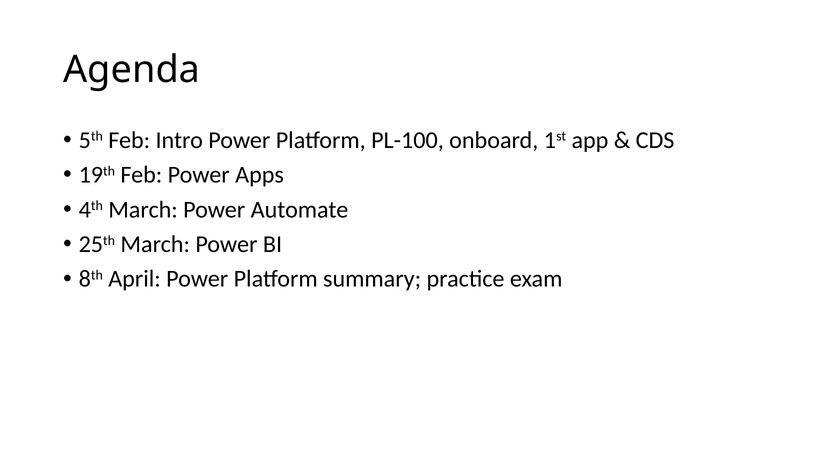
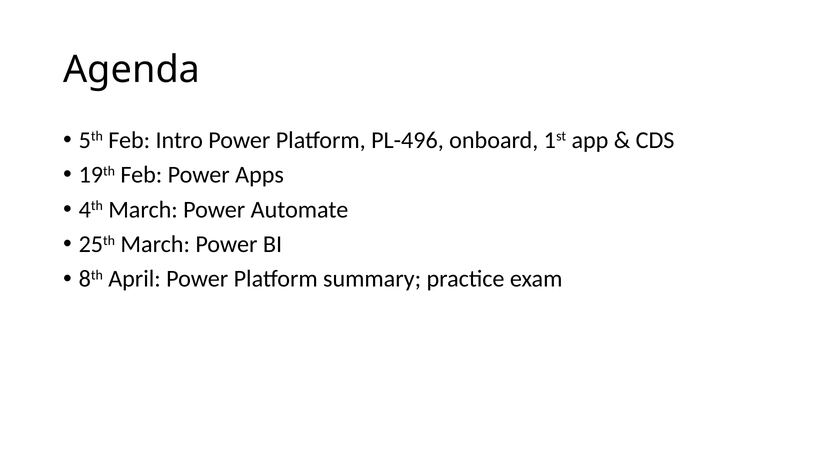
PL-100: PL-100 -> PL-496 (407, 140)
